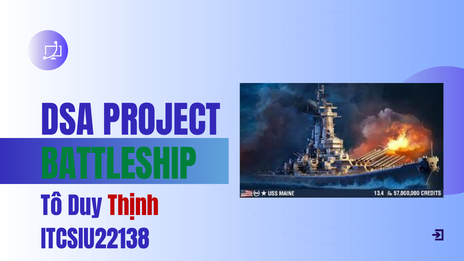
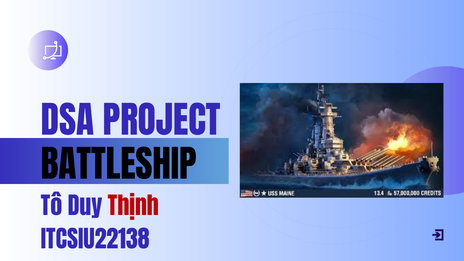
BATTLESHIP colour: green -> black (119, 166)
